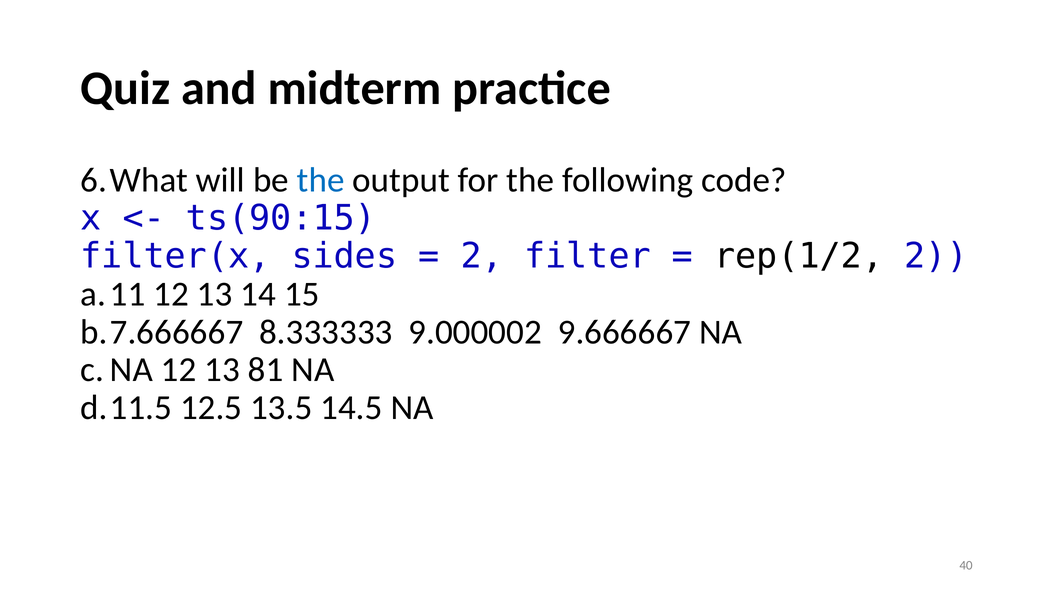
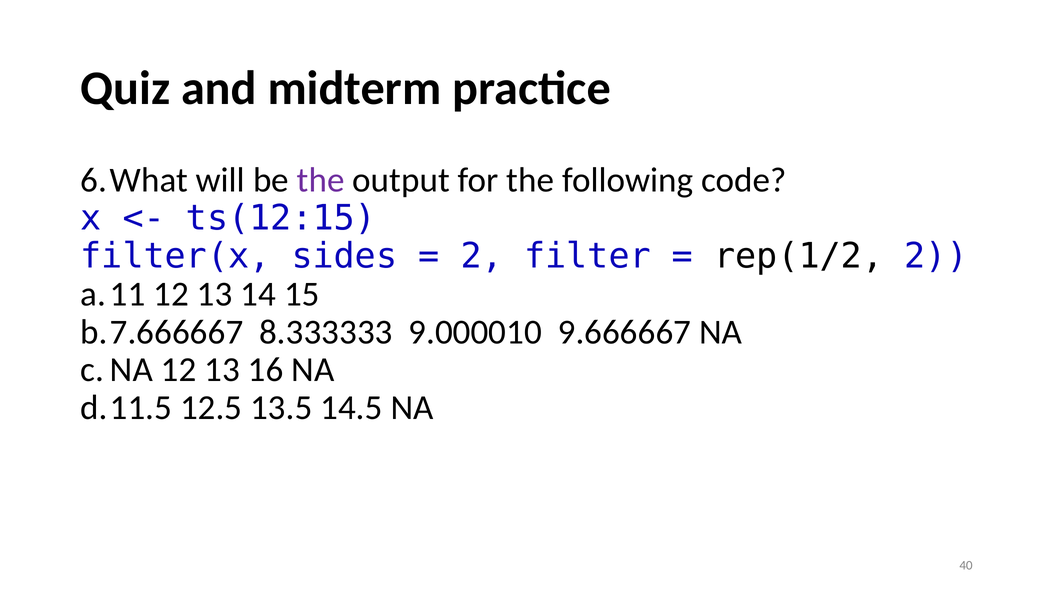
the colour: blue -> purple (321, 180)
ts(90:15: ts(90:15 -> ts(12:15 (281, 218)
9.000002: 9.000002 -> 9.000010 (475, 332)
81: 81 -> 16 (266, 370)
